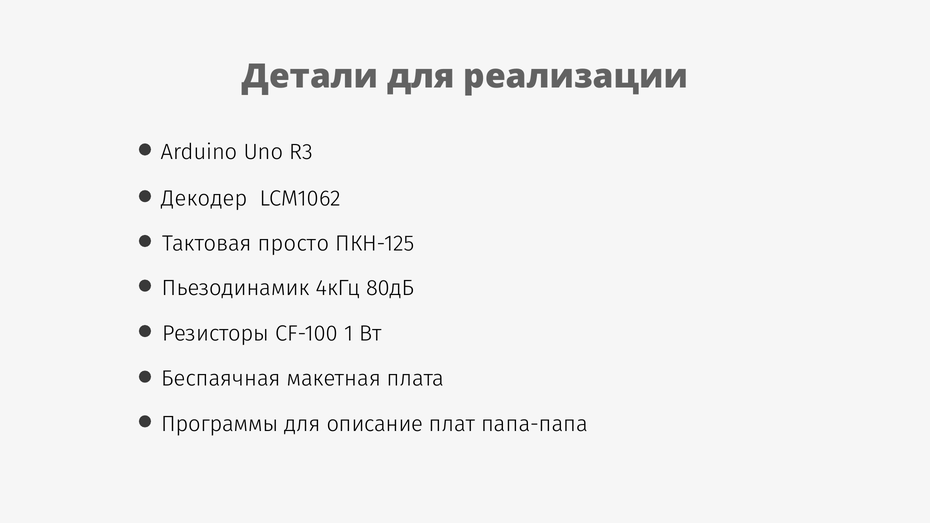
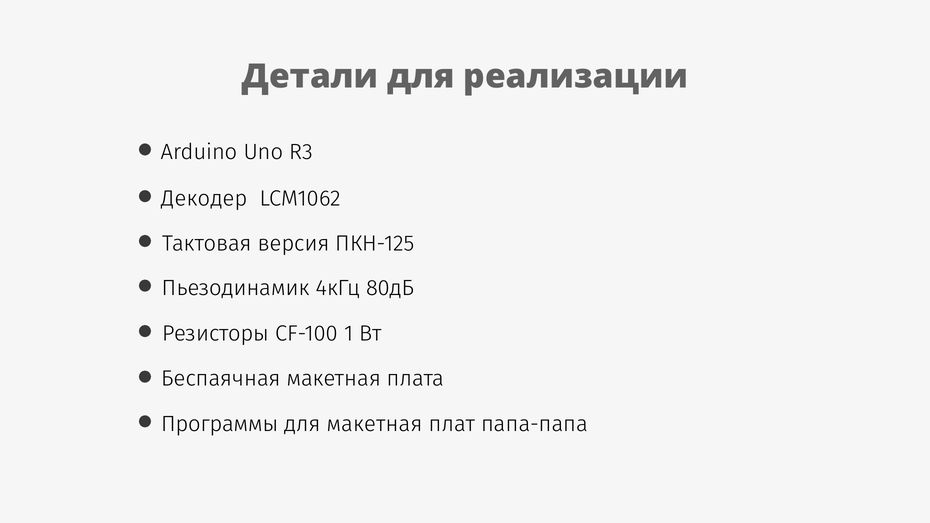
просто: просто -> версия (294, 244)
для описание: описание -> макетная (375, 424)
